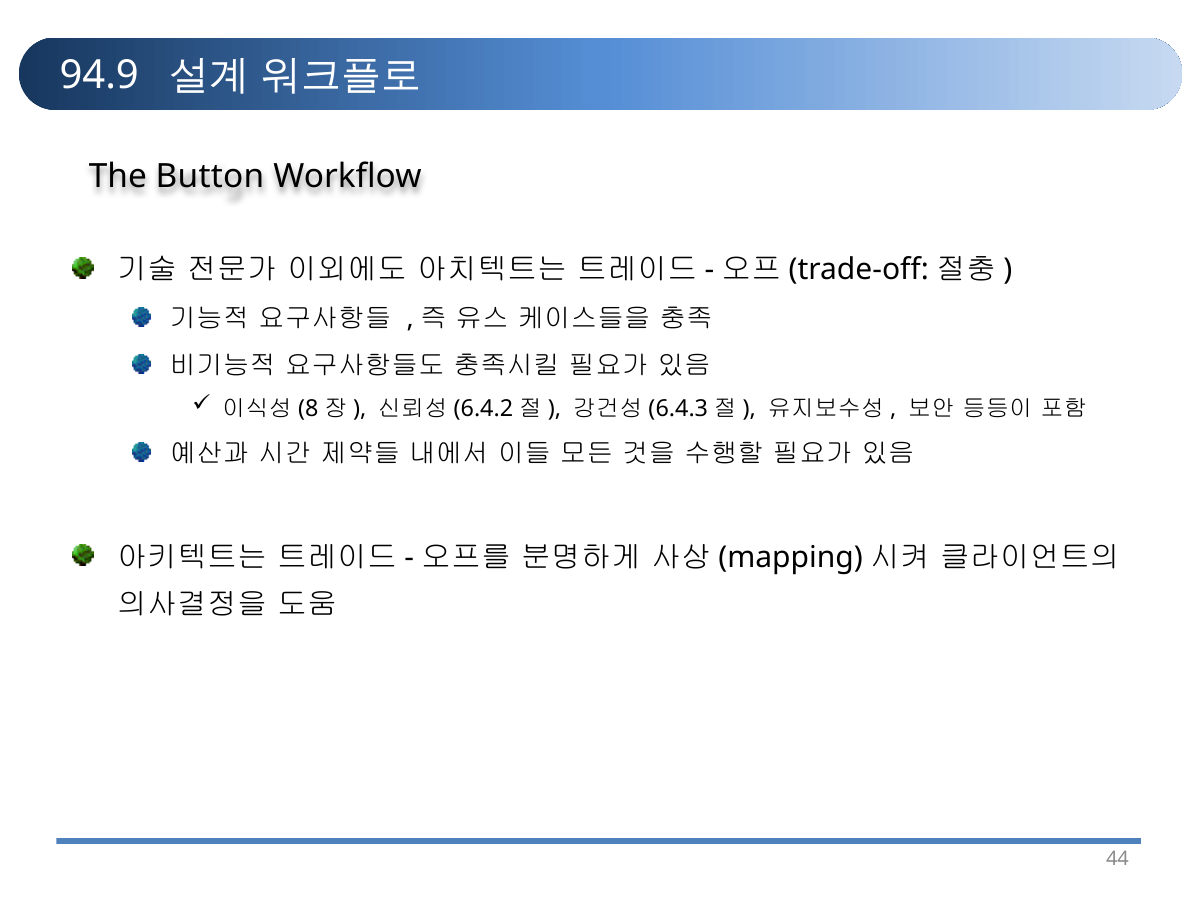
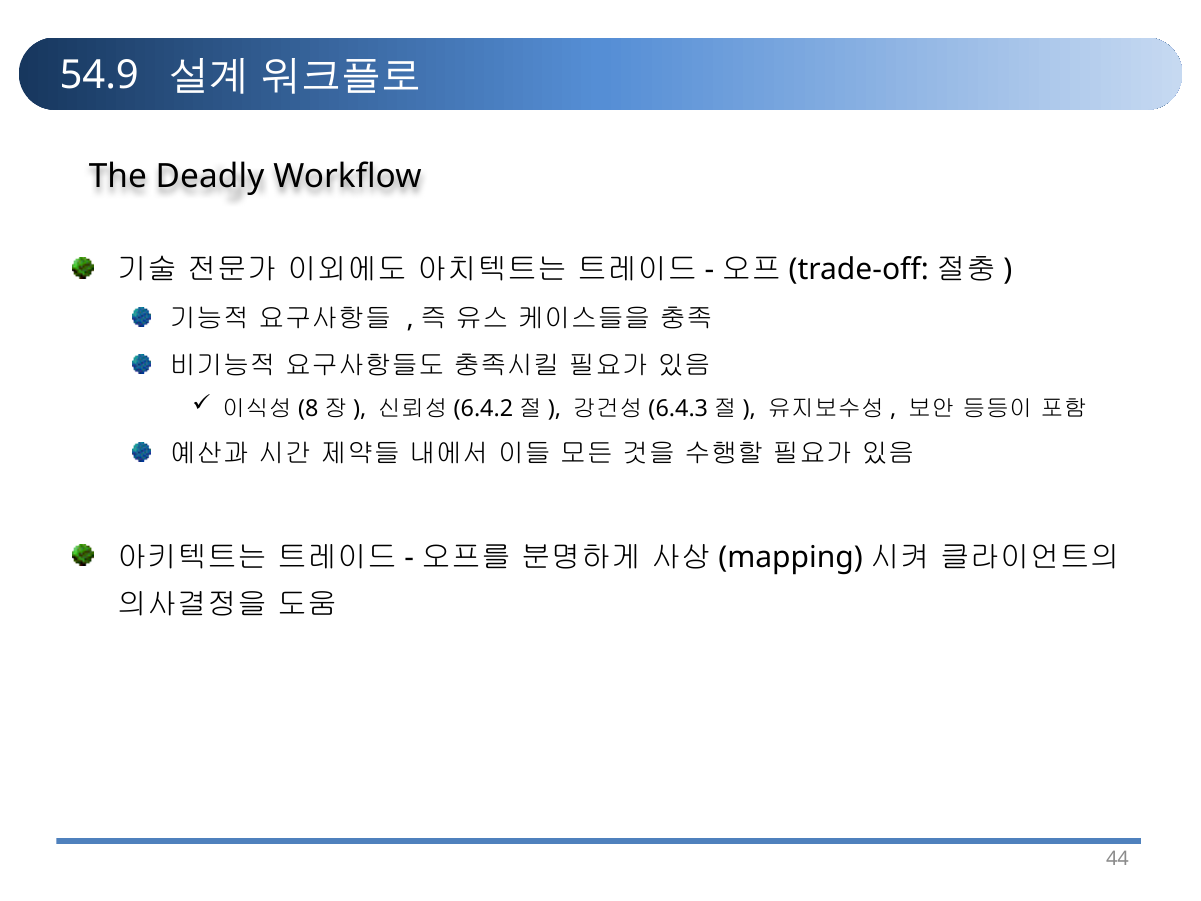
94.9: 94.9 -> 54.9 (99, 76)
Button: Button -> Deadly (210, 176)
